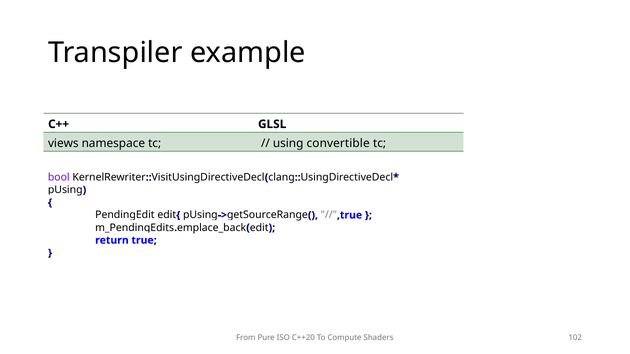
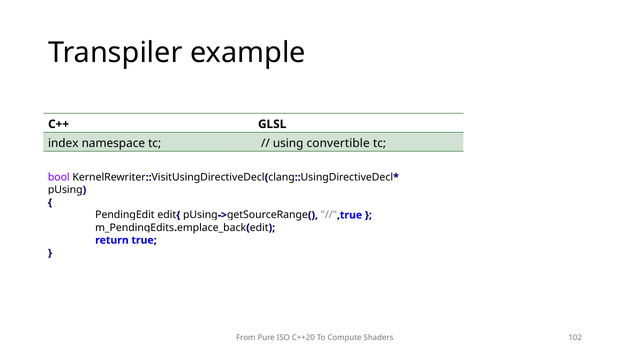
views: views -> index (63, 143)
